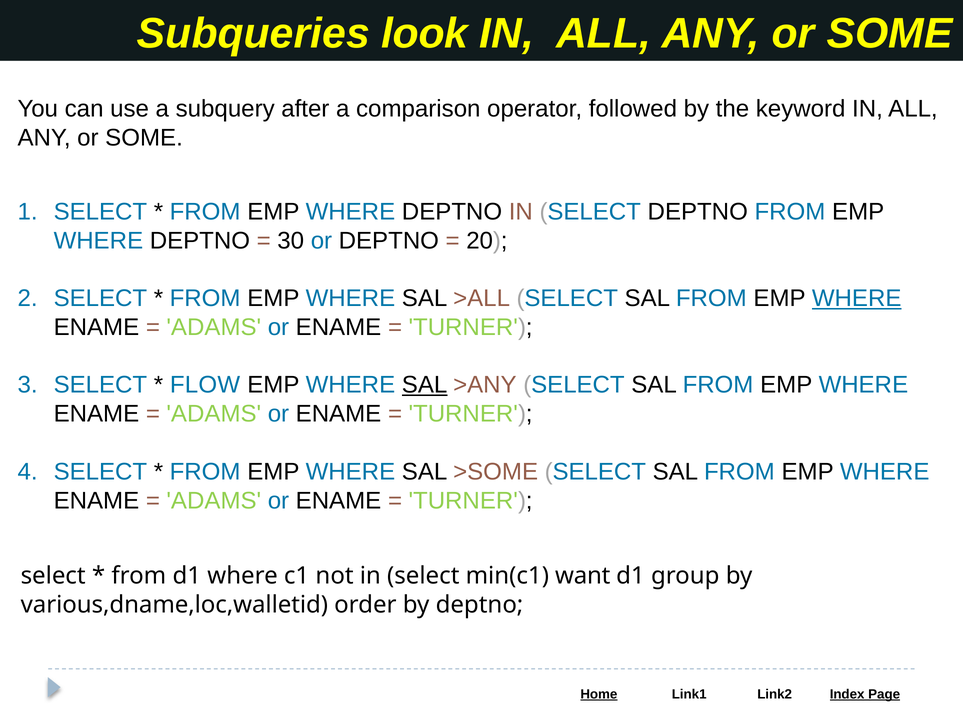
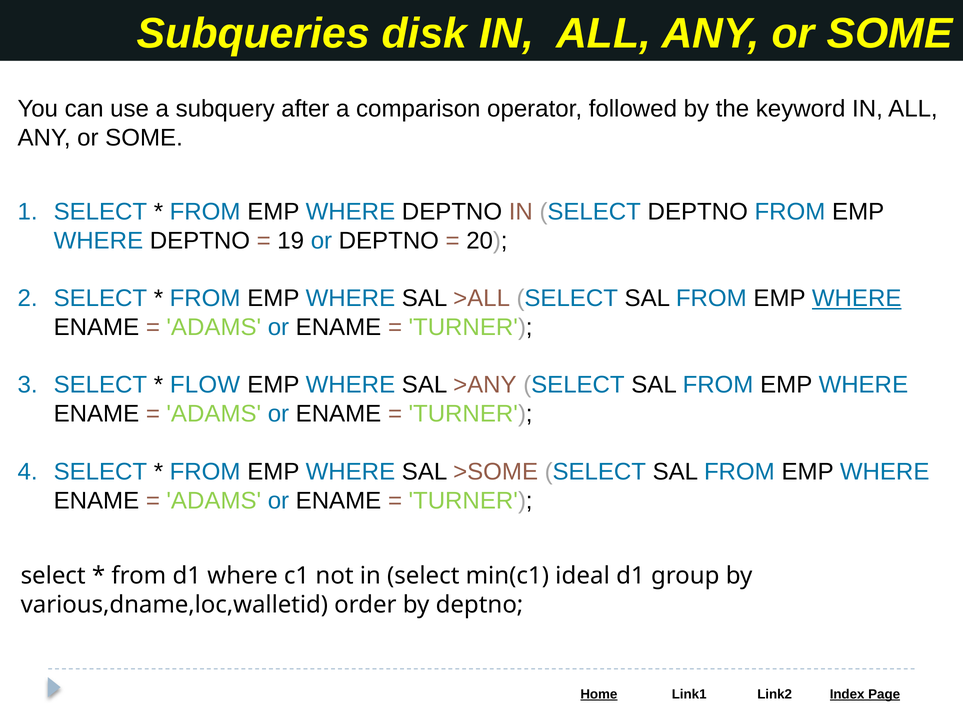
look: look -> disk (425, 33)
30: 30 -> 19 (291, 241)
SAL underline: present -> none (425, 385)
want: want -> ideal (583, 576)
